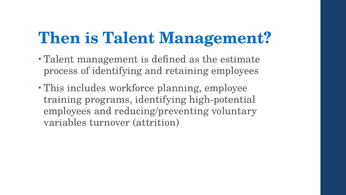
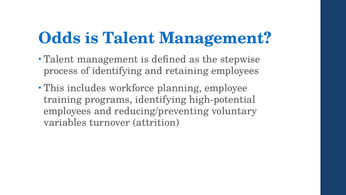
Then: Then -> Odds (60, 38)
estimate: estimate -> stepwise (240, 59)
